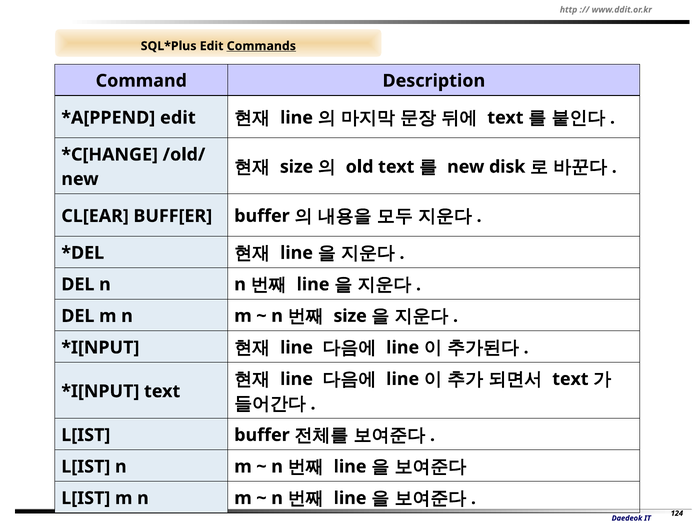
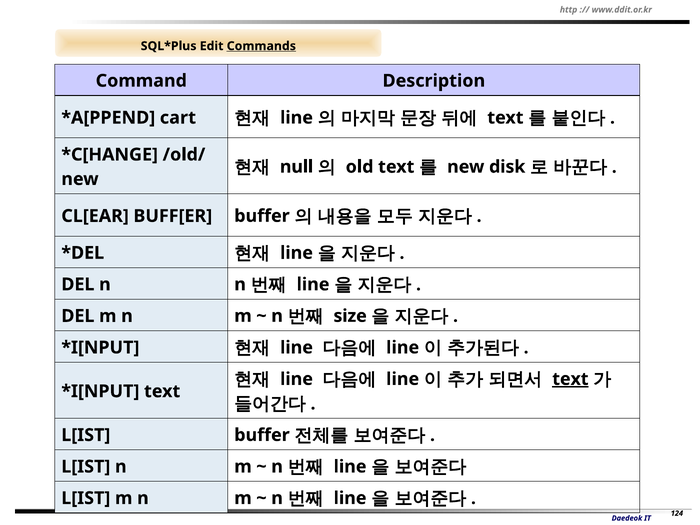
edit: edit -> cart (178, 118)
size: size -> null (297, 167)
text underline: none -> present (570, 379)
